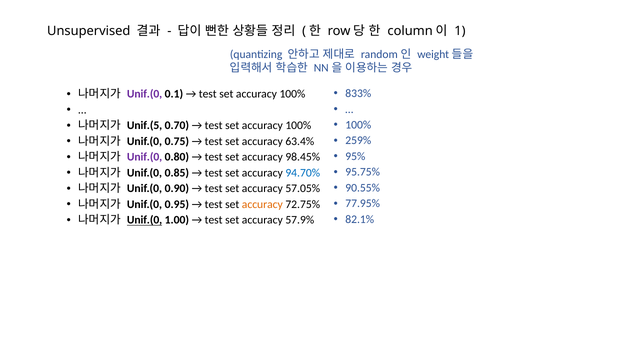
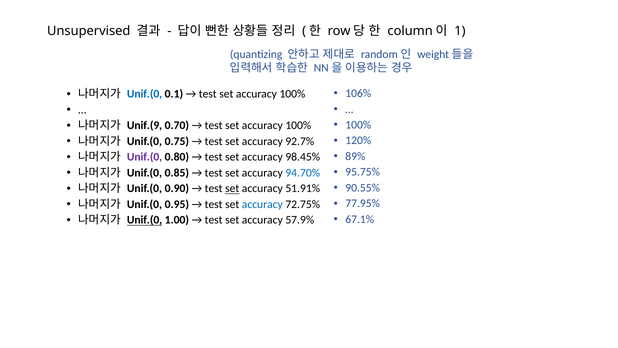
833%: 833% -> 106% (358, 93)
Unif.(0 colour: purple -> blue (145, 94)
Unif.(5: Unif.(5 -> Unif.(9 (145, 126)
259%: 259% -> 120% (358, 141)
63.4%: 63.4% -> 92.7% (300, 141)
95%: 95% -> 89% (355, 156)
set underline: none -> present (232, 188)
57.05%: 57.05% -> 51.91% (303, 188)
accuracy colour: orange -> blue (262, 204)
82.1%: 82.1% -> 67.1% (360, 219)
